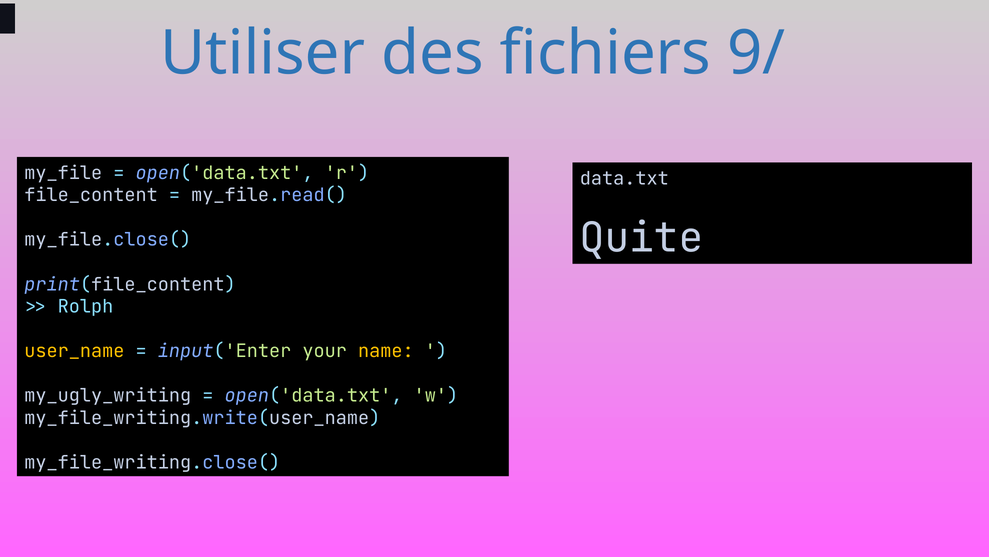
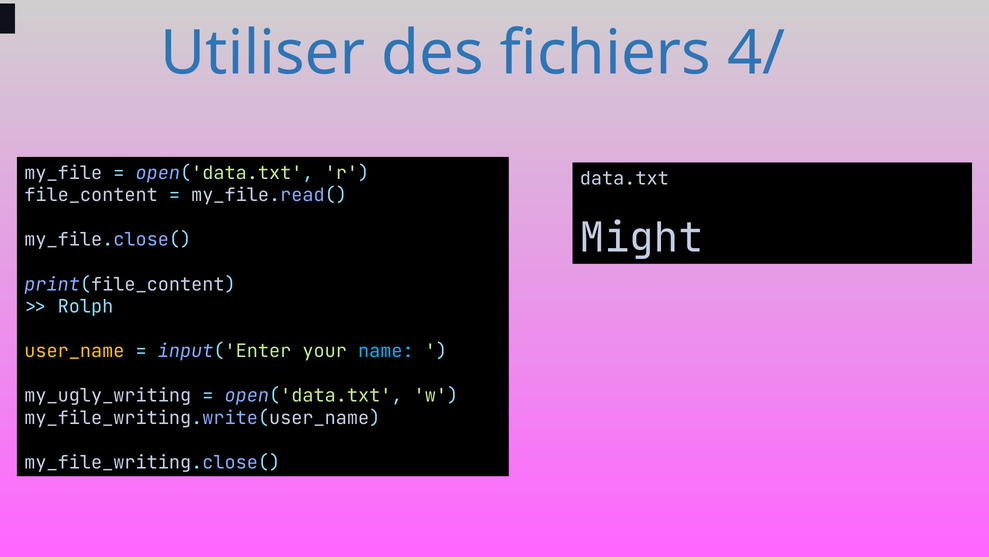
9/: 9/ -> 4/ (756, 53)
Quite: Quite -> Might (642, 238)
name colour: yellow -> light blue (386, 351)
